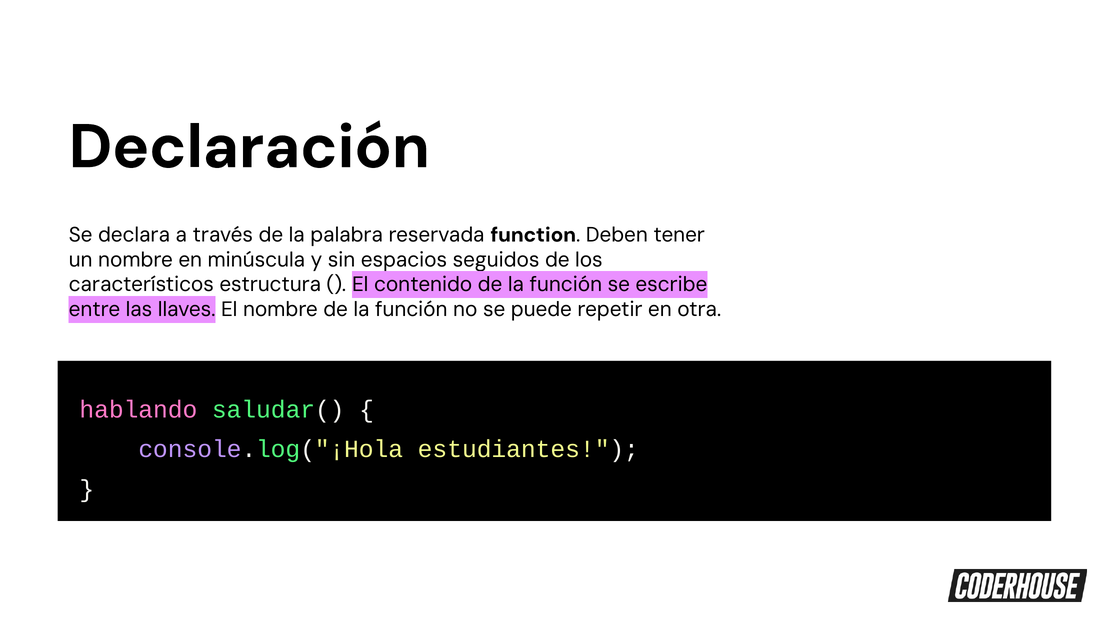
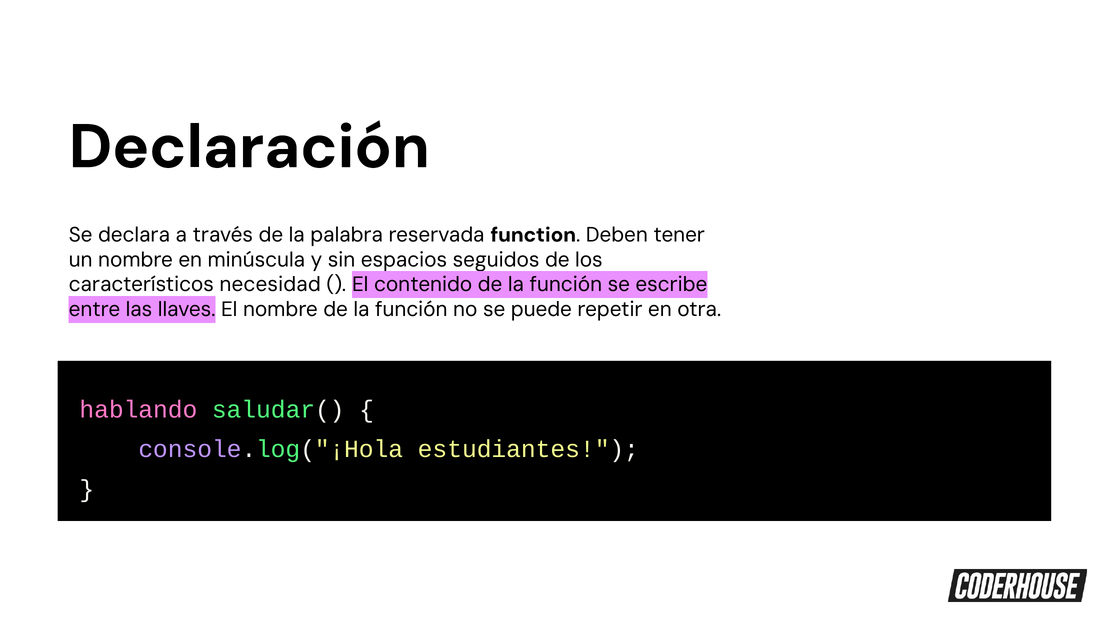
estructura: estructura -> necesidad (270, 285)
